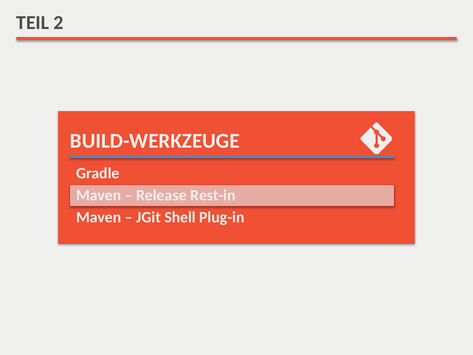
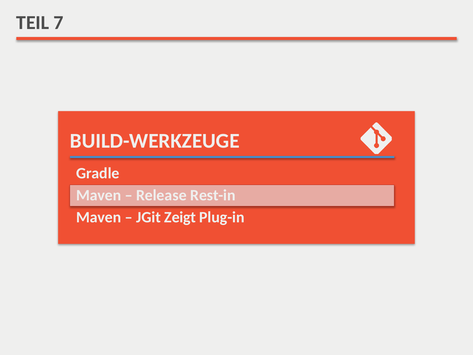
2: 2 -> 7 (59, 23)
Shell: Shell -> Zeigt (180, 217)
